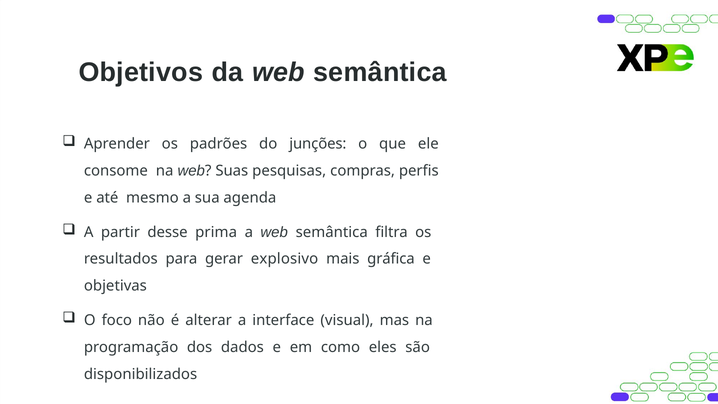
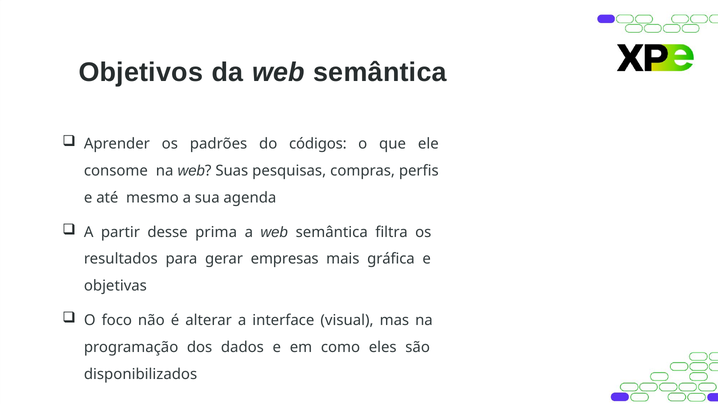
junções: junções -> códigos (318, 144)
explosivo: explosivo -> empresas (285, 259)
